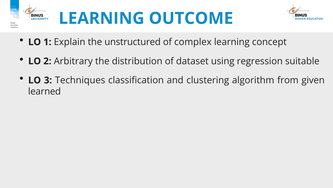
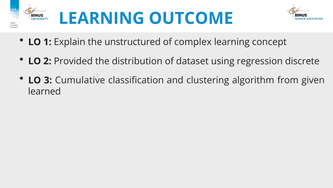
Arbitrary: Arbitrary -> Provided (73, 61)
suitable: suitable -> discrete (302, 61)
Techniques: Techniques -> Cumulative (80, 80)
